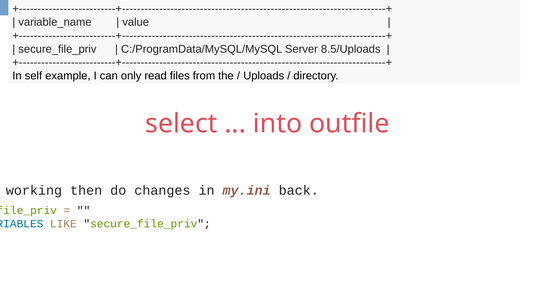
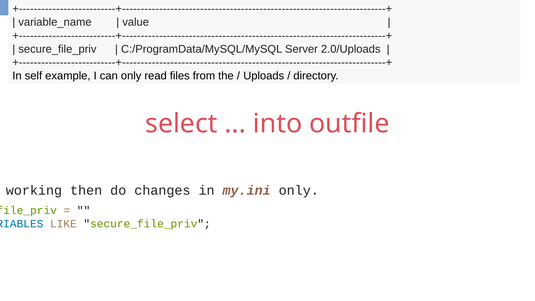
8.5/Uploads: 8.5/Uploads -> 2.0/Uploads (351, 49)
my.ini back: back -> only (299, 190)
